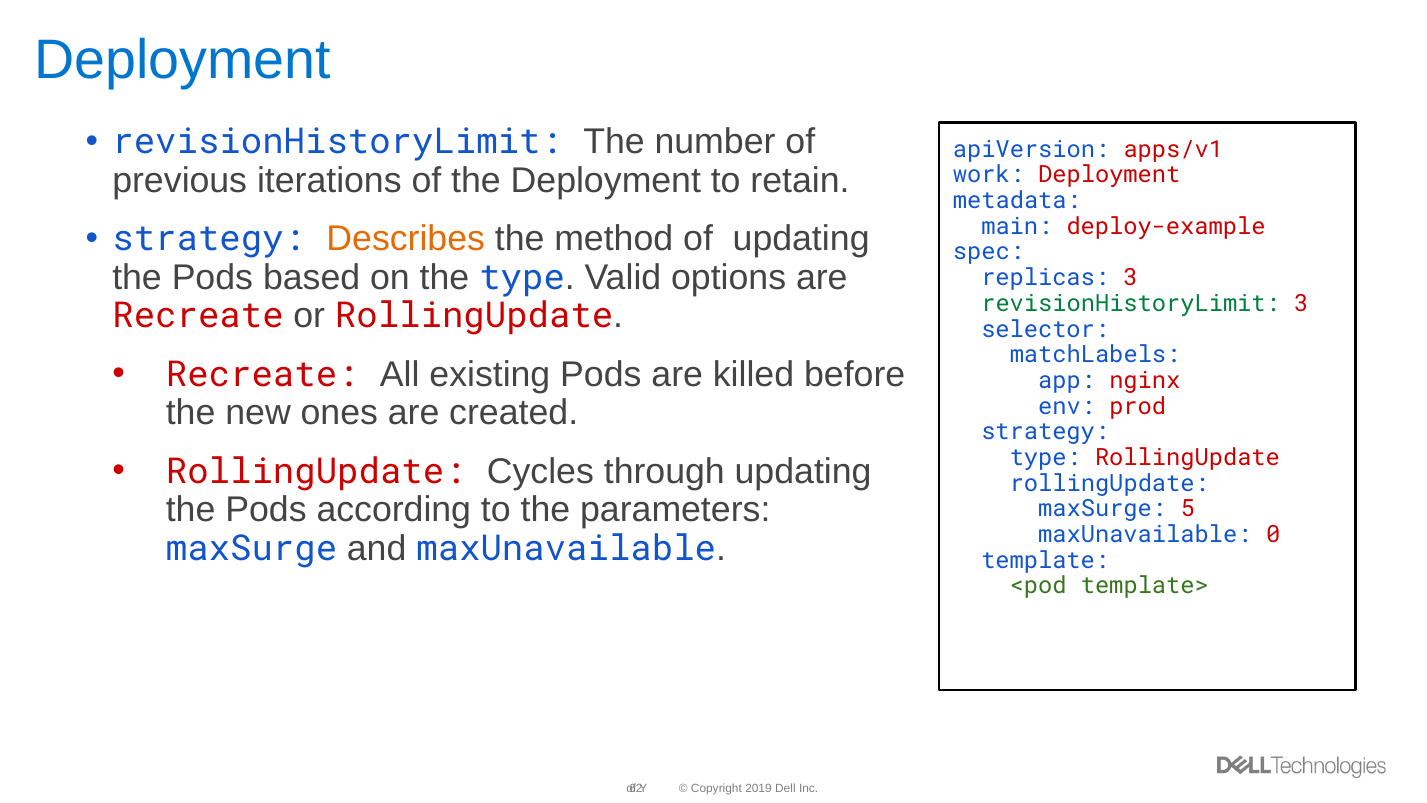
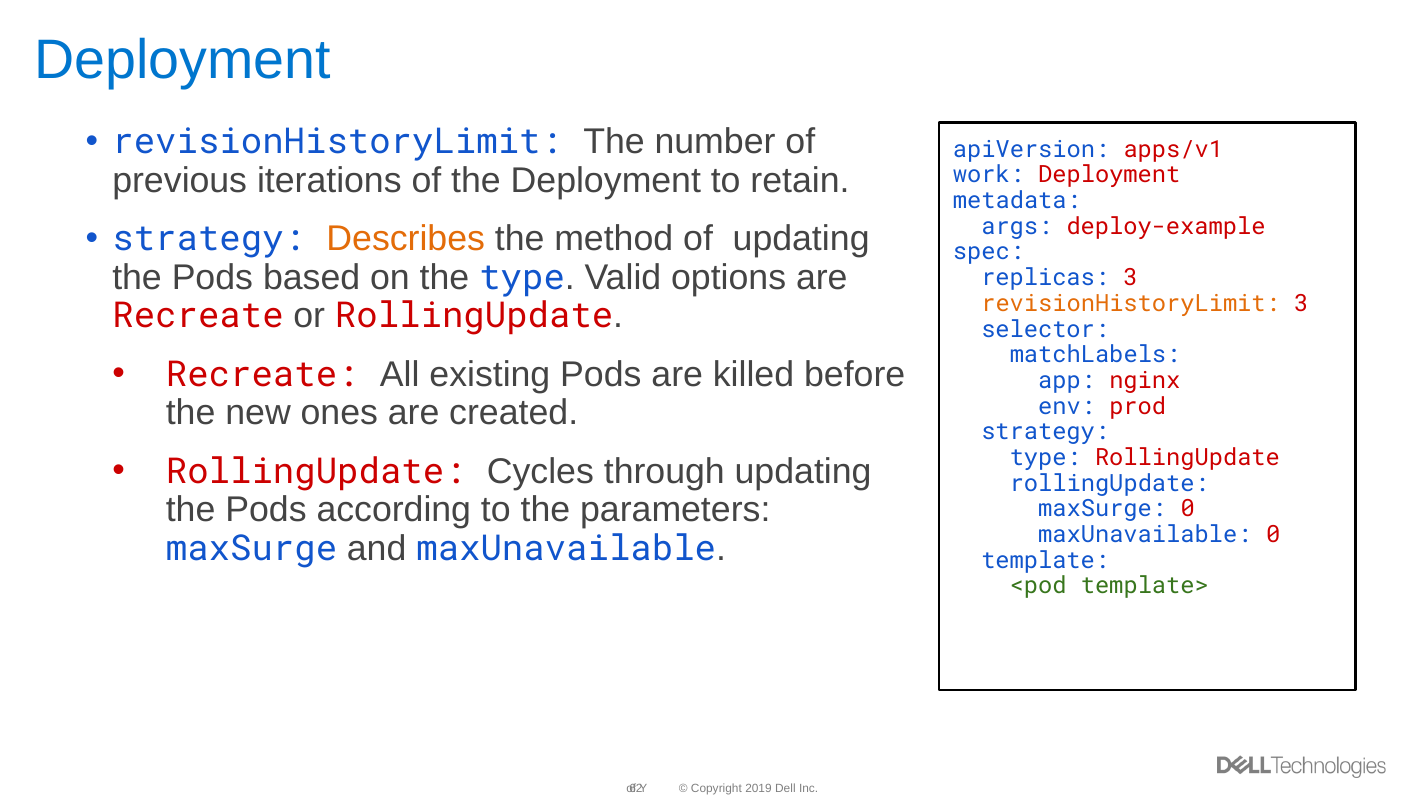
main: main -> args (1017, 226)
revisionHistoryLimit colour: green -> orange (1131, 303)
maxSurge 5: 5 -> 0 (1188, 509)
